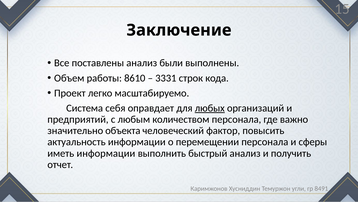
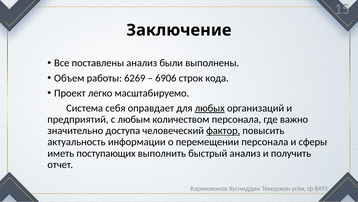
8610: 8610 -> 6269 (135, 78)
3331: 3331 -> 6906 (166, 78)
объекта: объекта -> доступа (123, 130)
фактор underline: none -> present (223, 130)
иметь информации: информации -> поступающих (106, 153)
